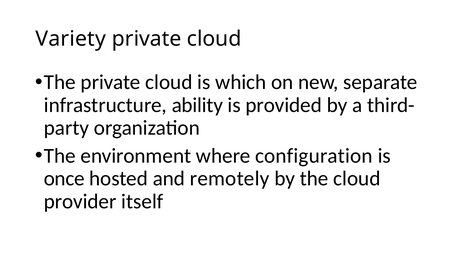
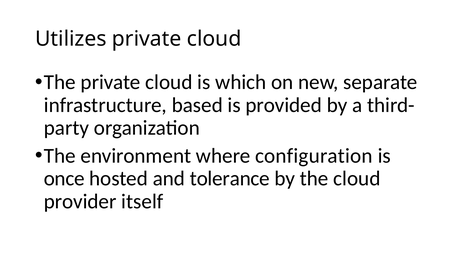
Variety: Variety -> Utilizes (71, 39)
ability: ability -> based (197, 105)
remotely: remotely -> tolerance (230, 178)
